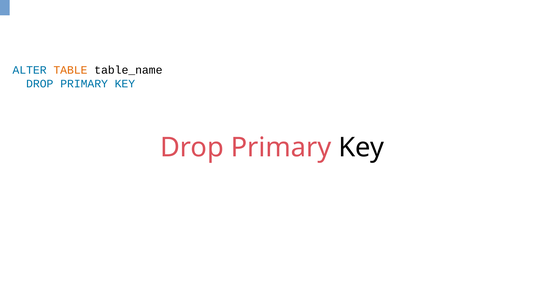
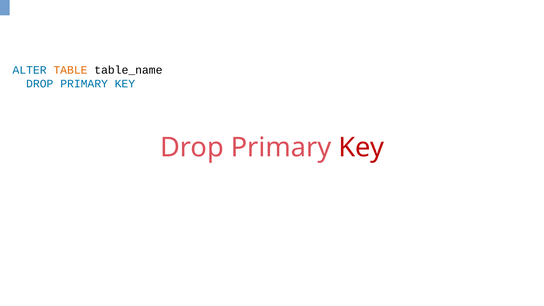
Key colour: black -> red (361, 148)
